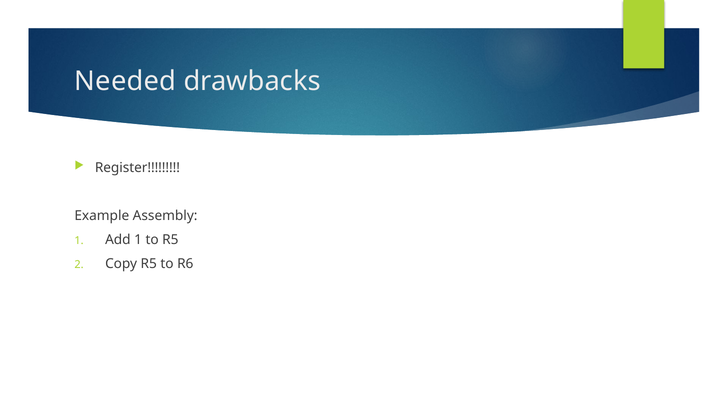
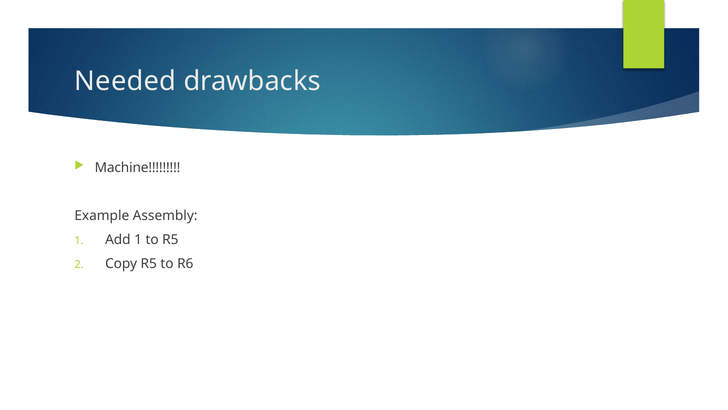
Register: Register -> Machine (137, 167)
